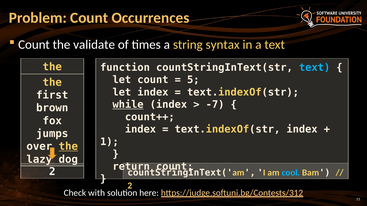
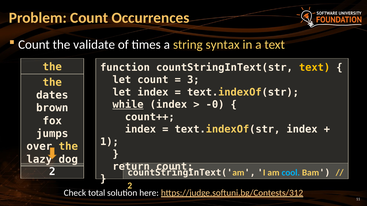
text colour: light blue -> yellow (315, 68)
5: 5 -> 3 (193, 80)
first: first -> dates (52, 95)
-7: -7 -> -0 (215, 105)
the underline: present -> none (68, 147)
with: with -> total (97, 193)
